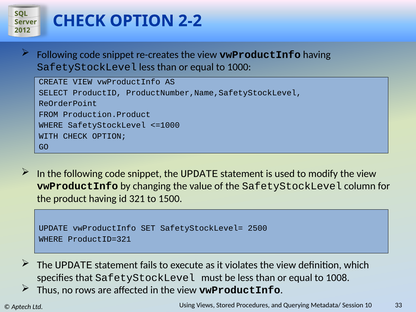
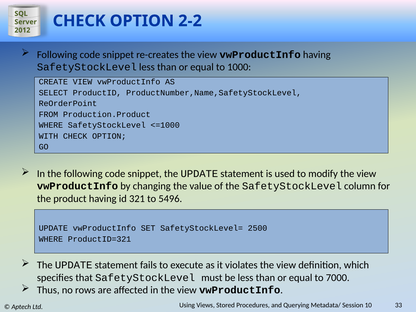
1500: 1500 -> 5496 (170, 199)
1008: 1008 -> 7000 (338, 278)
